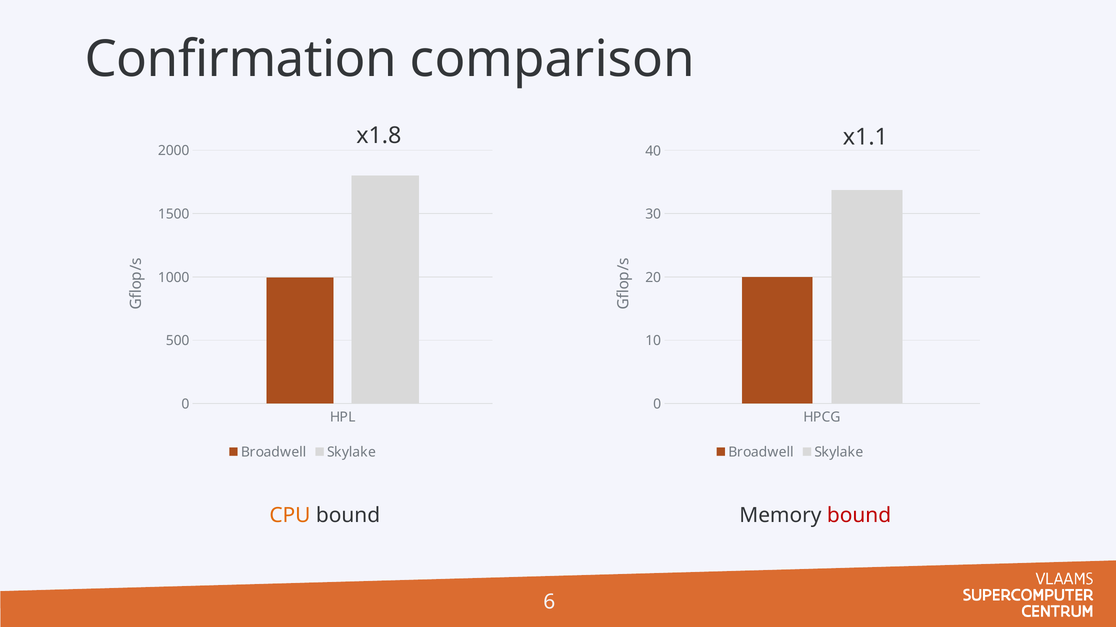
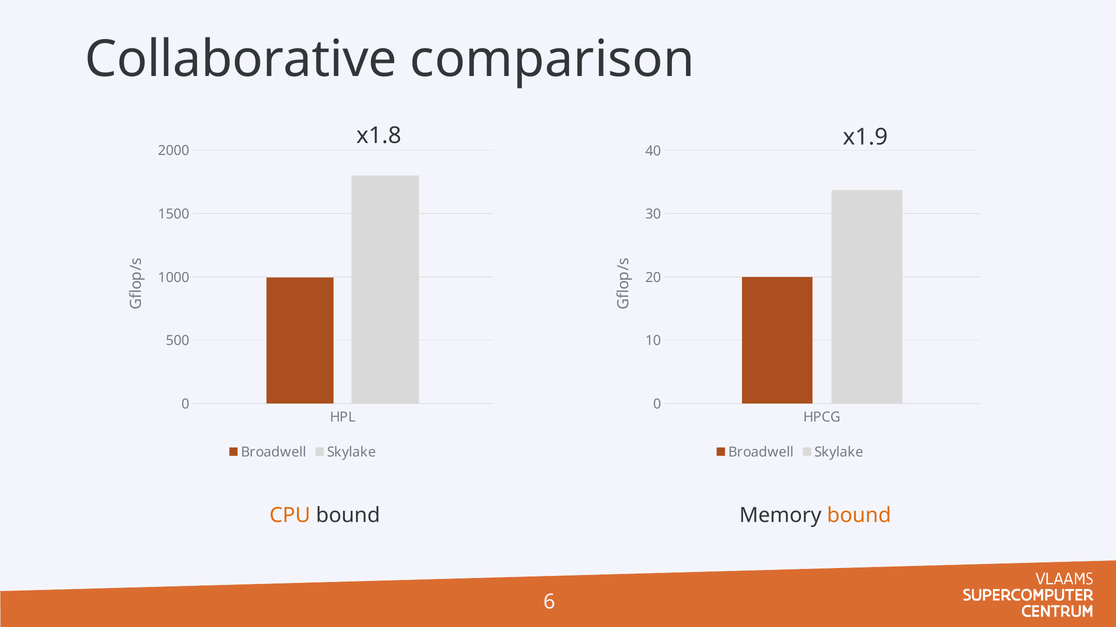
Confirmation: Confirmation -> Collaborative (241, 60)
x1.1: x1.1 -> x1.9 (865, 137)
bound colour: red -> orange (859, 516)
